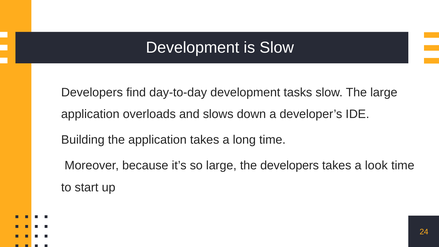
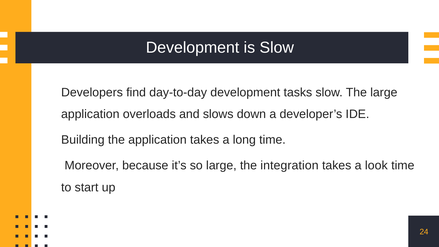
the developers: developers -> integration (289, 165)
